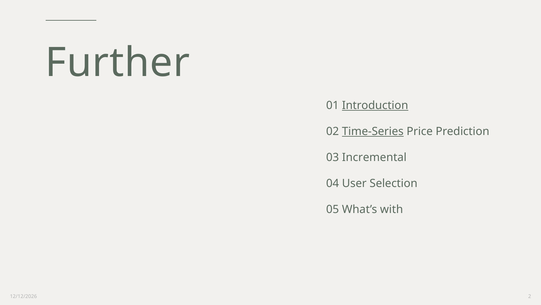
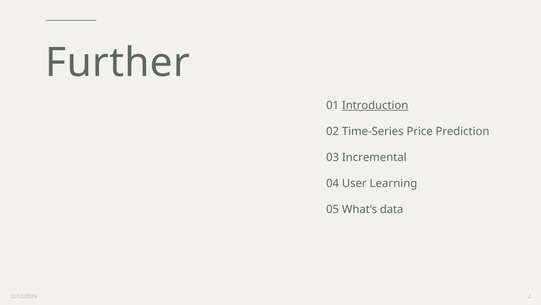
Time-Series underline: present -> none (373, 131)
Selection: Selection -> Learning (393, 183)
with: with -> data (392, 209)
